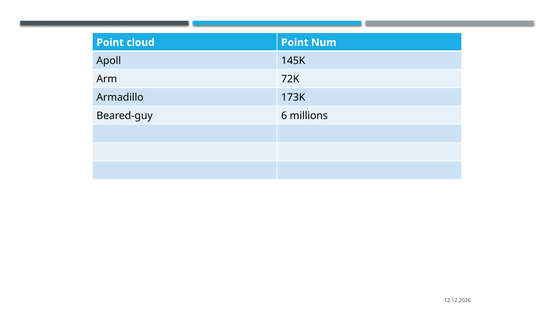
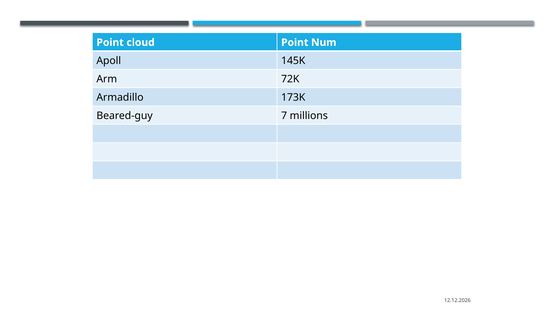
6: 6 -> 7 (284, 116)
